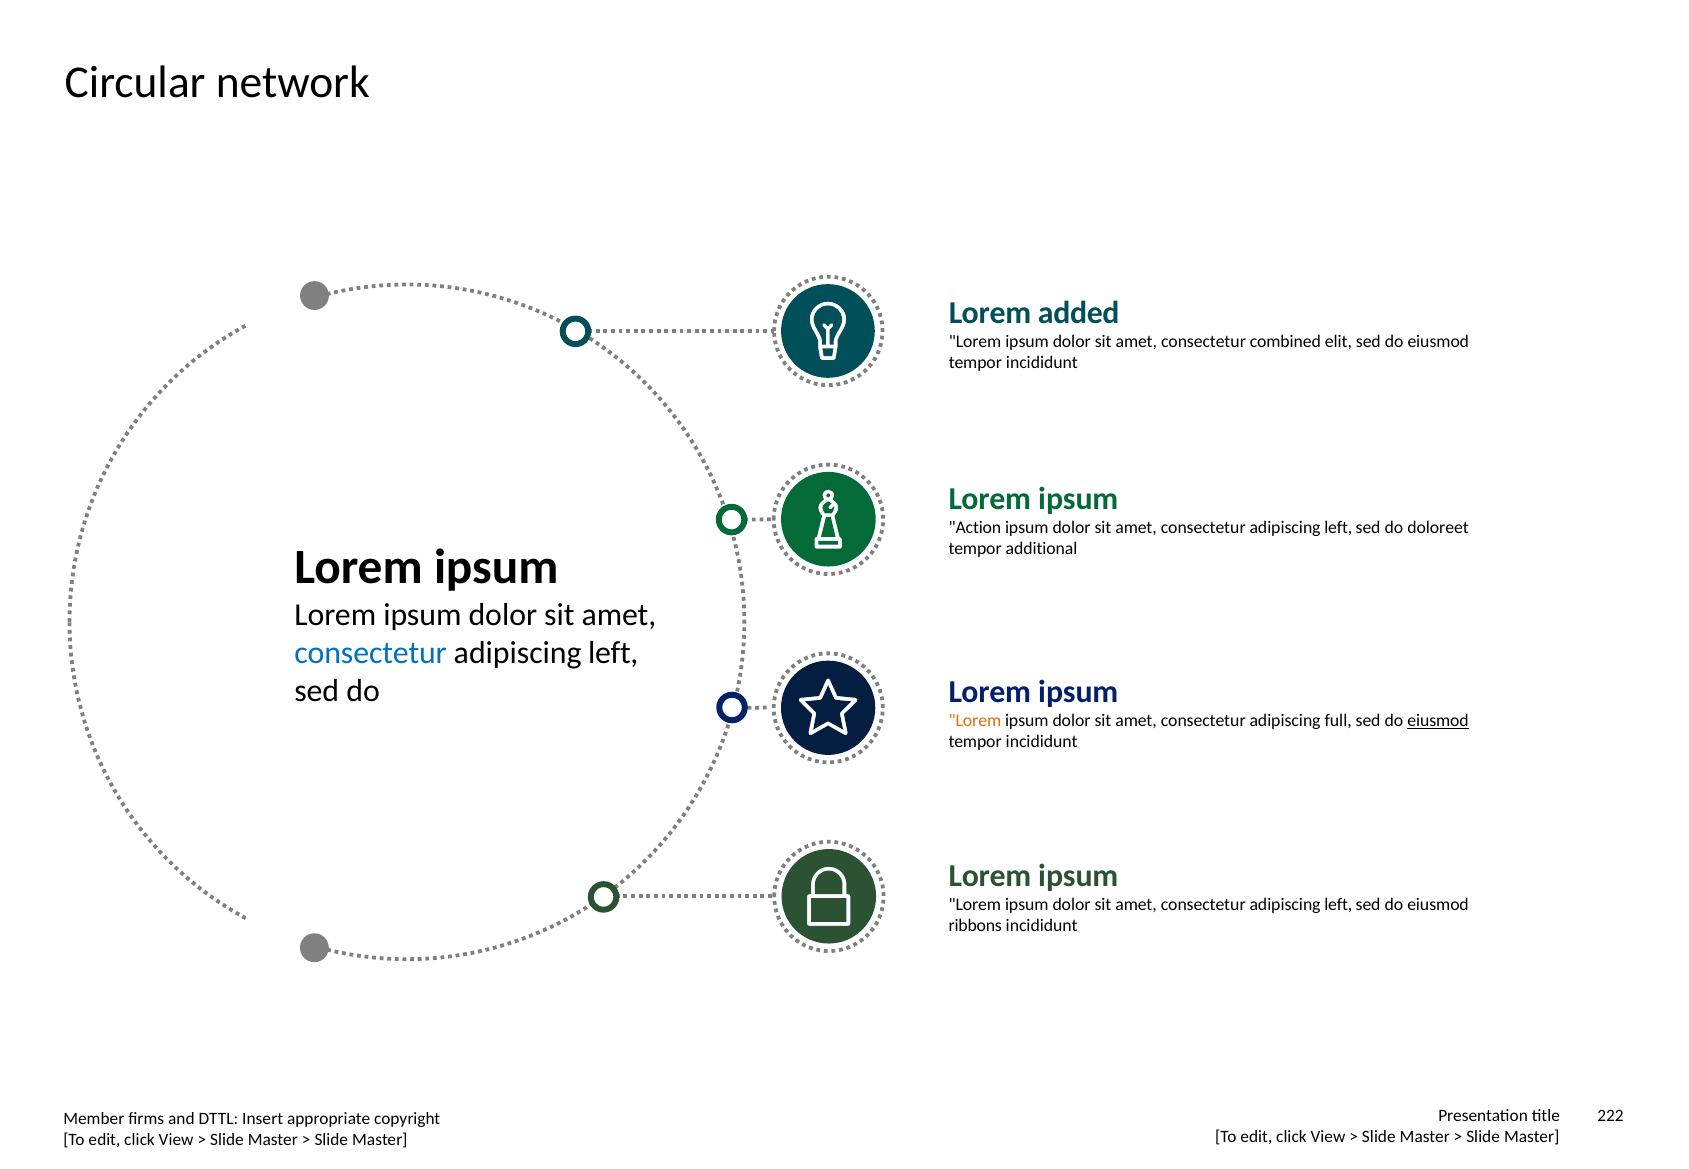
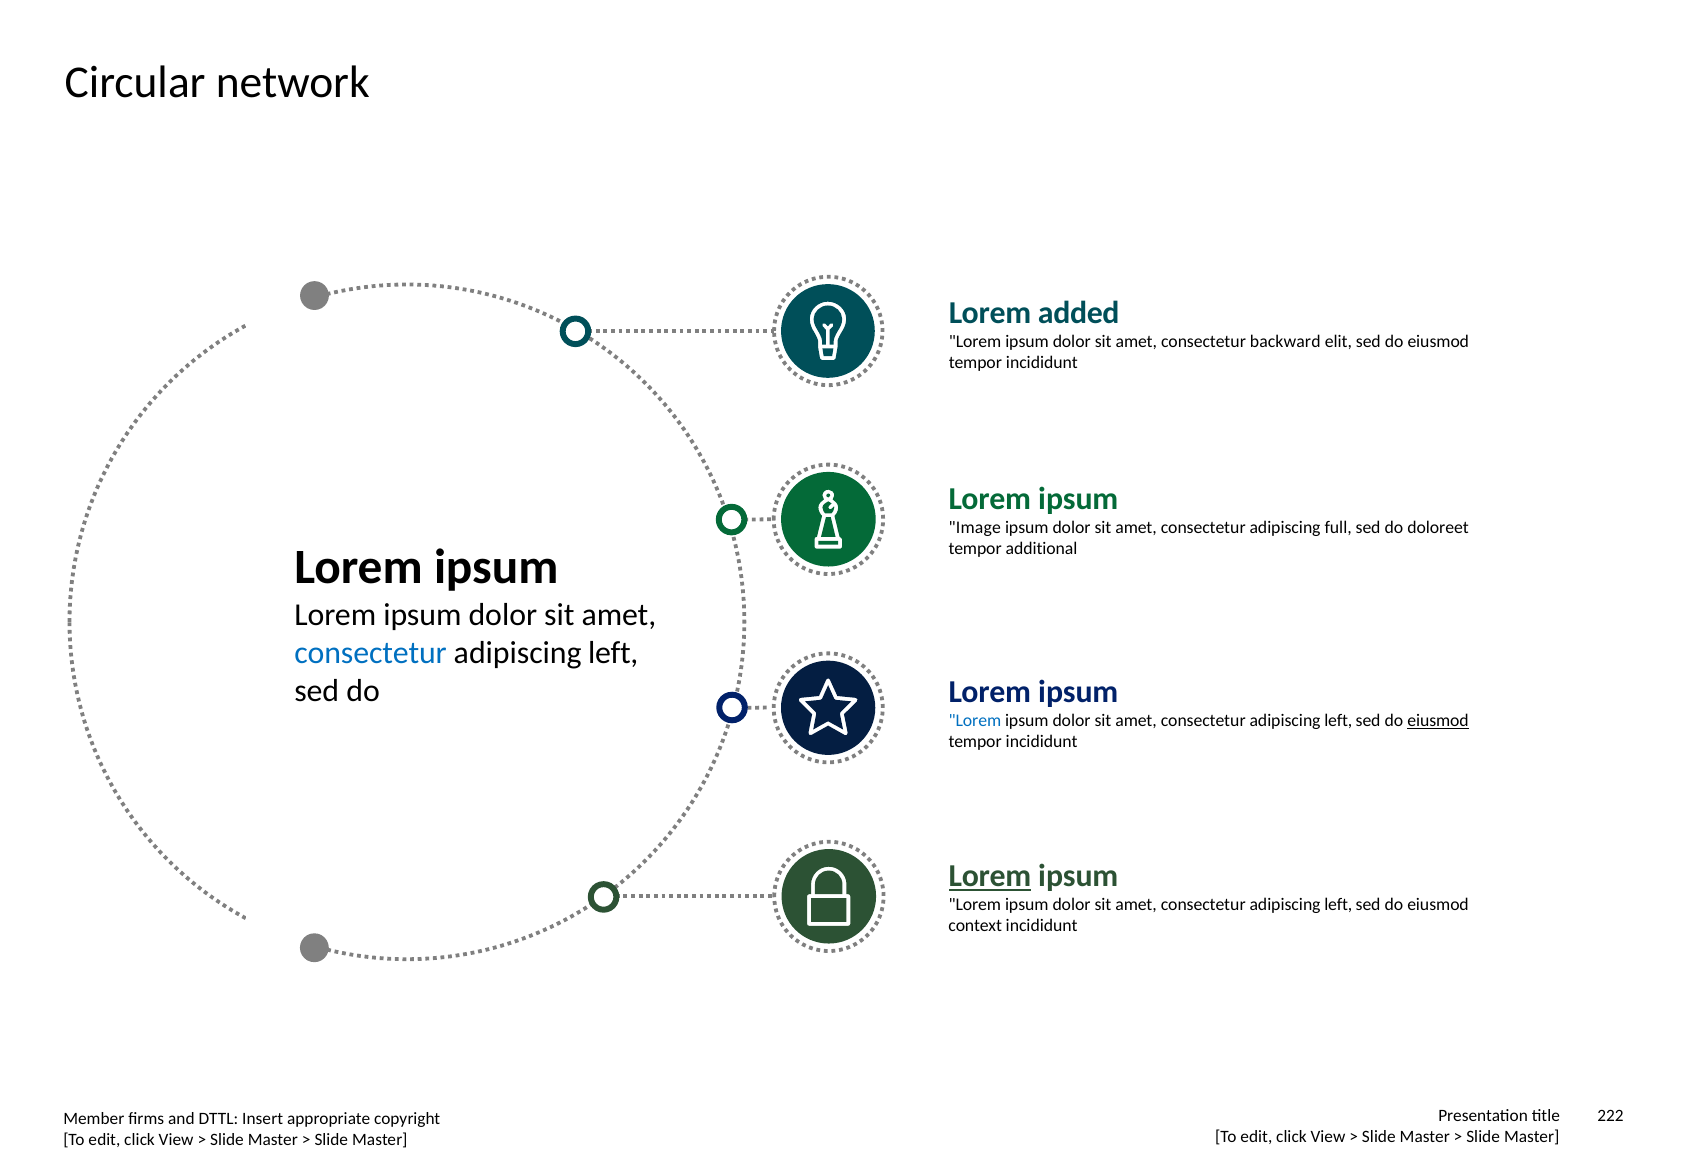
combined: combined -> backward (1285, 342)
Action: Action -> Image (975, 528)
left: left -> full (1338, 528)
Lorem colour: orange -> blue (975, 721)
full: full -> left (1338, 721)
Lorem underline: none -> present (990, 876)
ribbons: ribbons -> context (975, 926)
